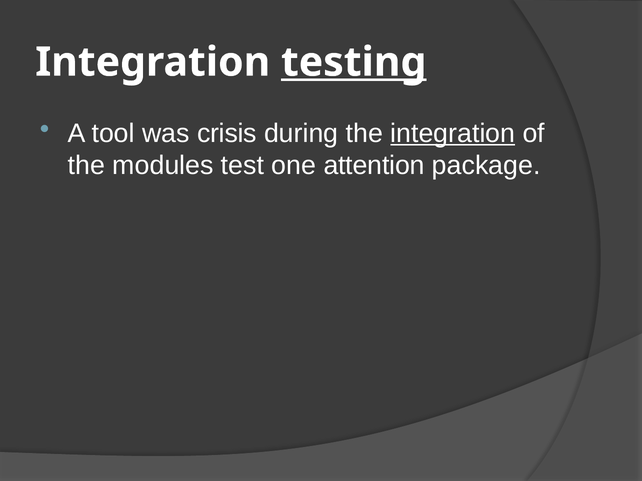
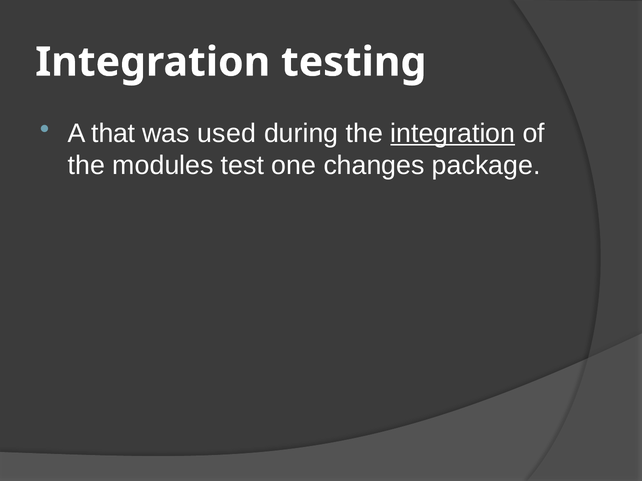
testing underline: present -> none (354, 62)
tool: tool -> that (113, 133)
crisis: crisis -> used (227, 133)
attention: attention -> changes (374, 166)
